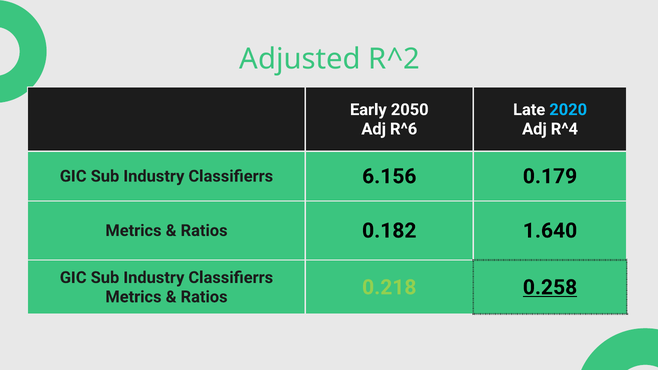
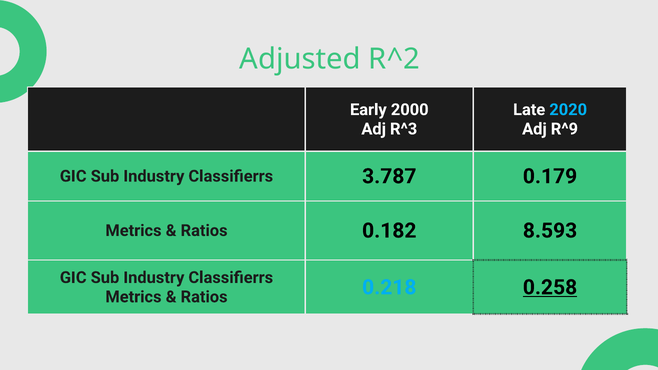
2050: 2050 -> 2000 (410, 110)
R^6: R^6 -> R^3 (404, 129)
R^4: R^4 -> R^9 (564, 129)
6.156: 6.156 -> 3.787 (389, 176)
1.640: 1.640 -> 8.593 (550, 231)
0.218 colour: light green -> light blue (389, 287)
